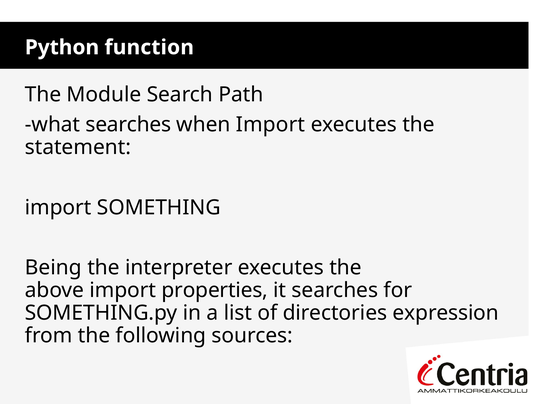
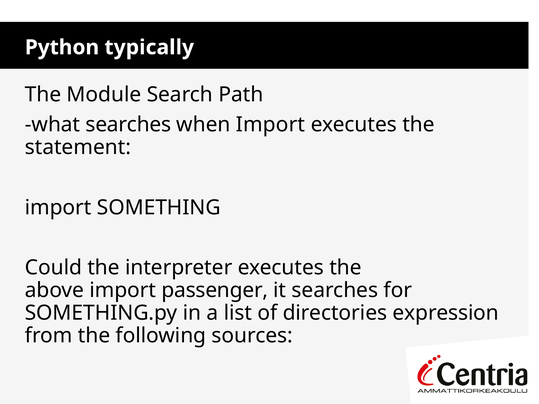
function: function -> typically (149, 47)
Being: Being -> Could (53, 268)
properties: properties -> passenger (215, 290)
